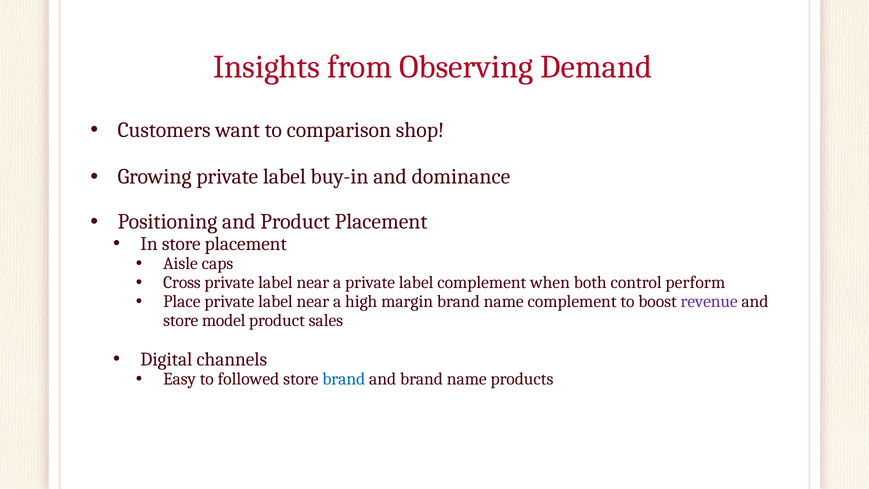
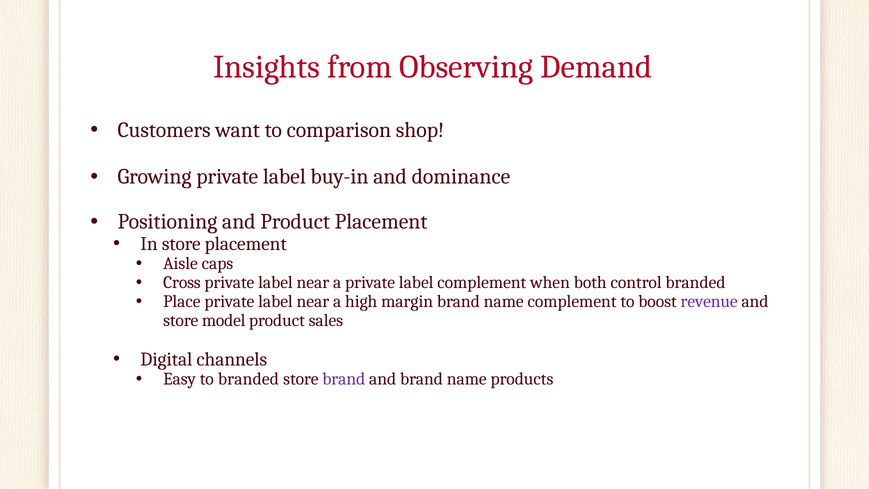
control perform: perform -> branded (695, 283)
to followed: followed -> branded (248, 379)
brand colour: blue -> purple (344, 379)
